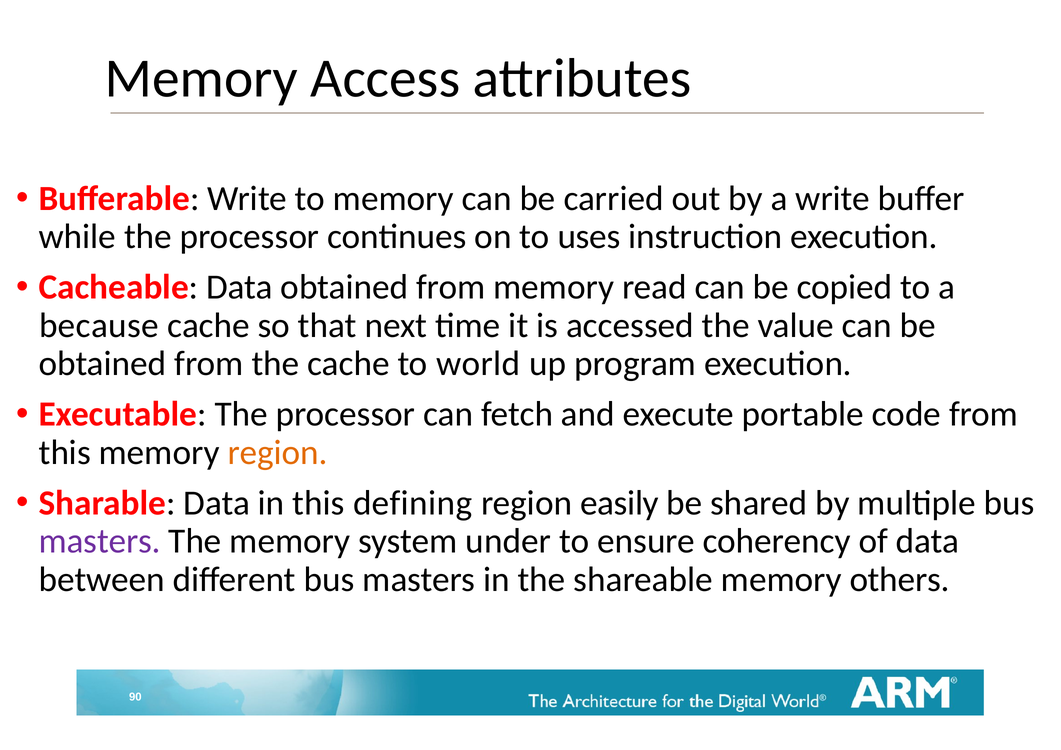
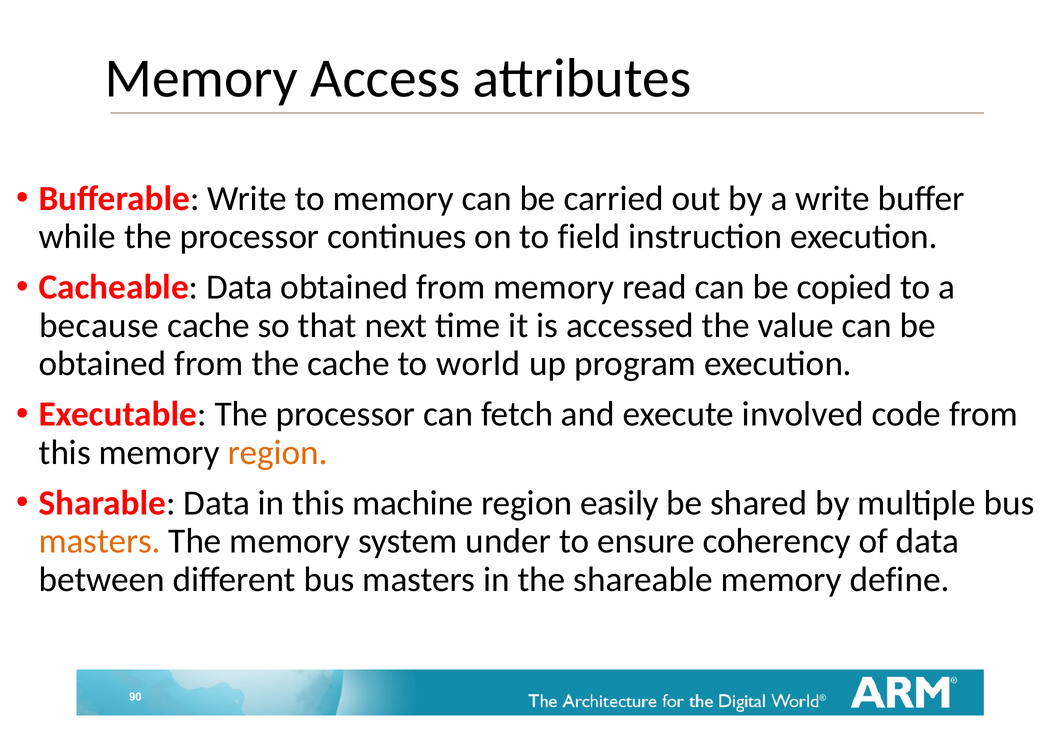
uses: uses -> field (589, 236)
portable: portable -> involved (803, 414)
defining: defining -> machine (413, 503)
masters colour: purple -> orange (100, 541)
others: others -> define (900, 579)
